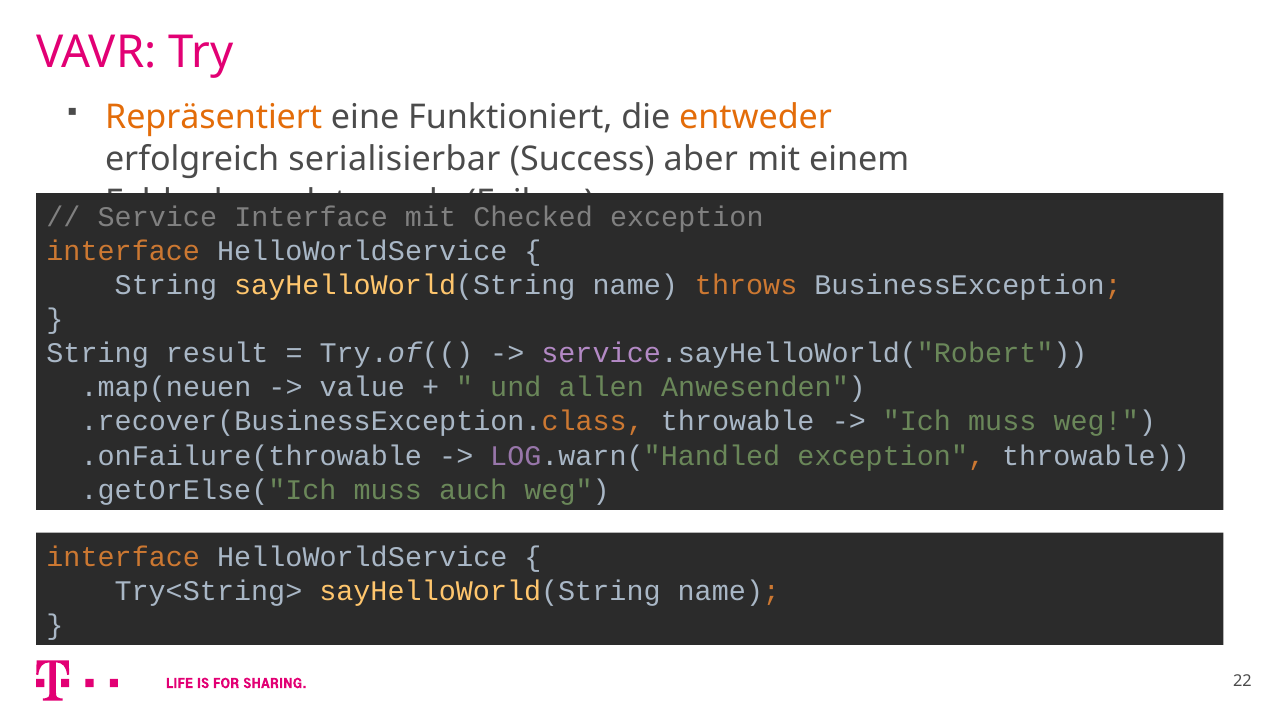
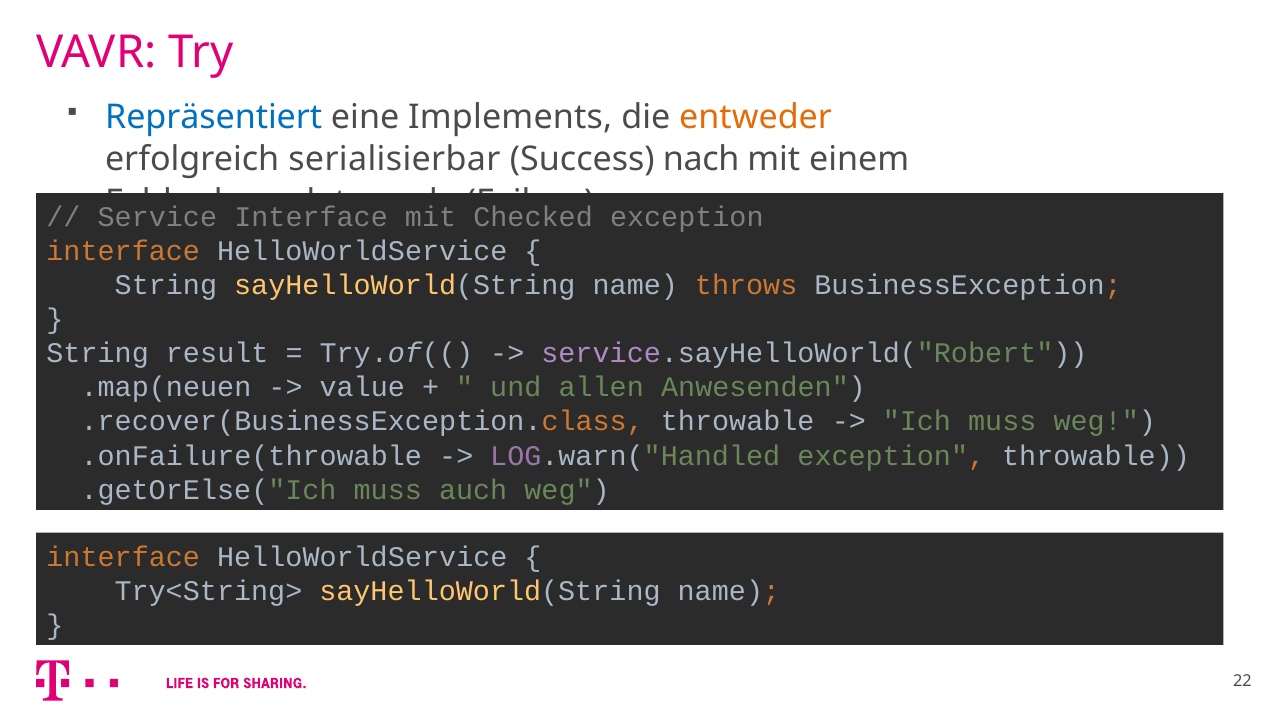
Repräsentiert colour: orange -> blue (214, 117)
Funktioniert: Funktioniert -> Implements (510, 117)
aber: aber -> nach (701, 160)
